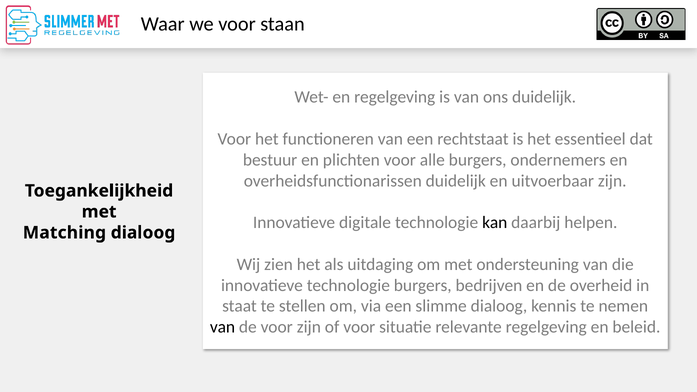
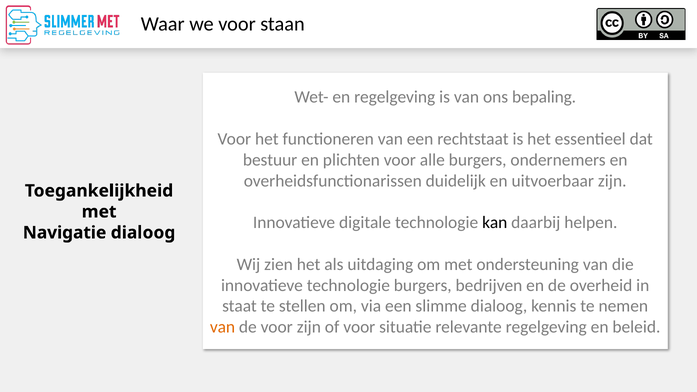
ons duidelijk: duidelijk -> bepaling (544, 97)
Matching: Matching -> Navigatie (65, 233)
van colour: black -> orange (222, 327)
